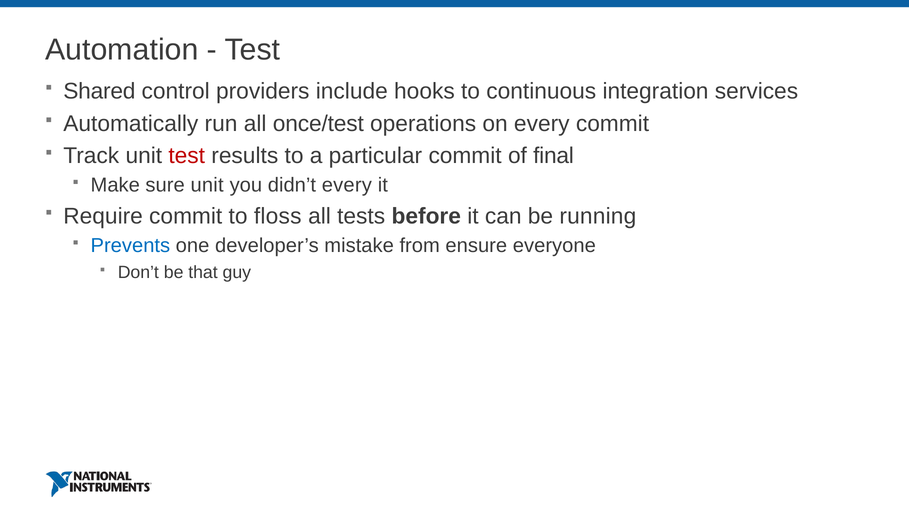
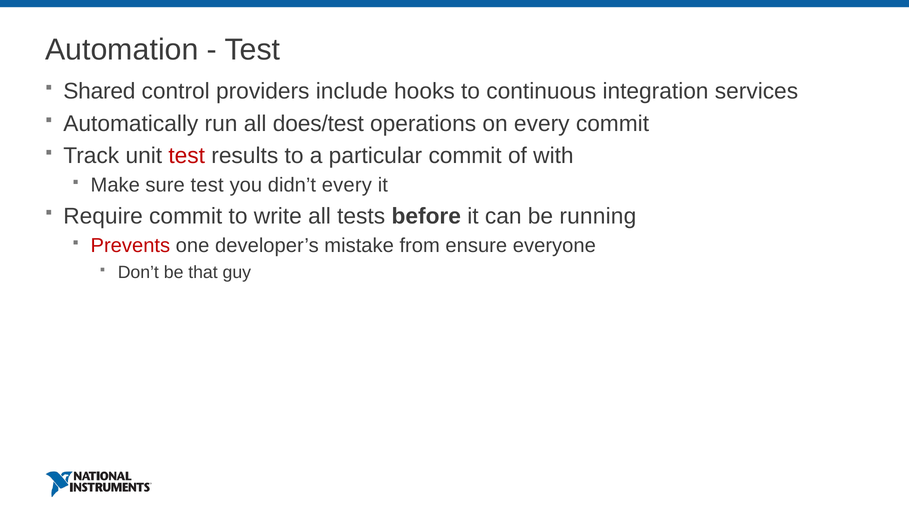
once/test: once/test -> does/test (318, 124)
final: final -> with (553, 156)
sure unit: unit -> test (207, 185)
floss: floss -> write (278, 216)
Prevents colour: blue -> red (130, 246)
